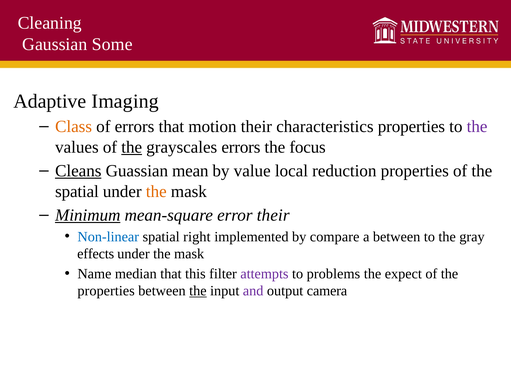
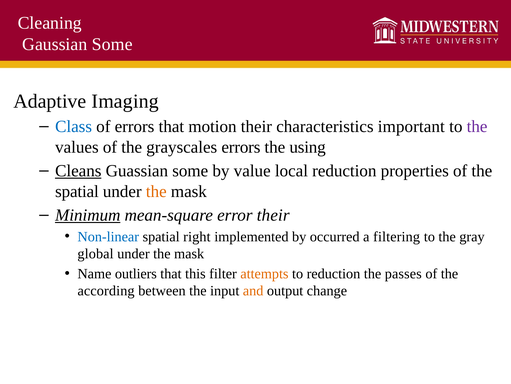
Class colour: orange -> blue (74, 126)
characteristics properties: properties -> important (411, 126)
the underline: present -> none (132, 147)
focus: focus -> using (308, 147)
Guassian mean: mean -> some (190, 171)
compare: compare -> occurred (335, 236)
a between: between -> filtering (397, 236)
effects: effects -> global (96, 253)
median: median -> outliers (136, 273)
attempts colour: purple -> orange (264, 273)
to problems: problems -> reduction (333, 273)
expect: expect -> passes (403, 273)
properties: properties -> according (106, 290)
the underline: present -> none (198, 290)
and colour: purple -> orange (253, 290)
camera: camera -> change (327, 290)
